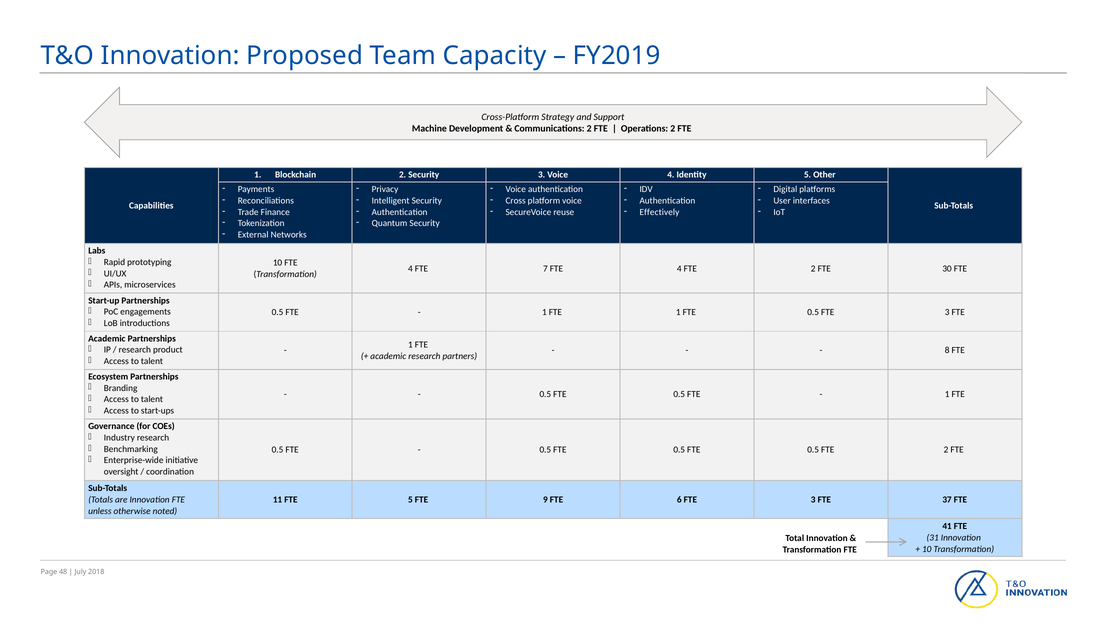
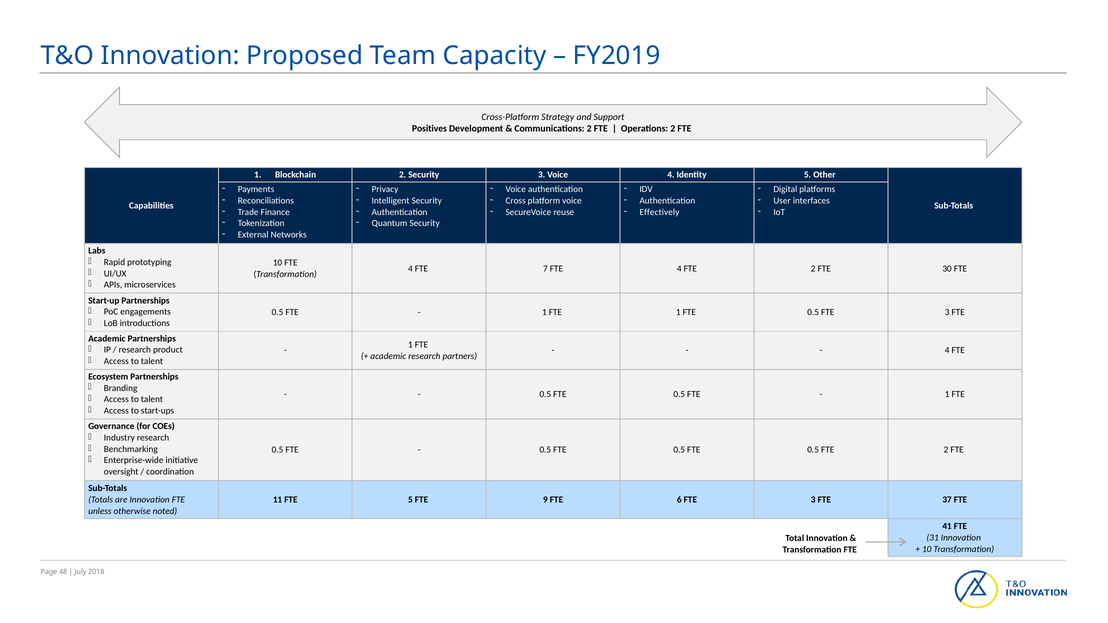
Machine: Machine -> Positives (429, 129)
8: 8 -> 4 (947, 351)
